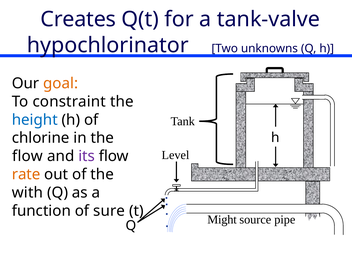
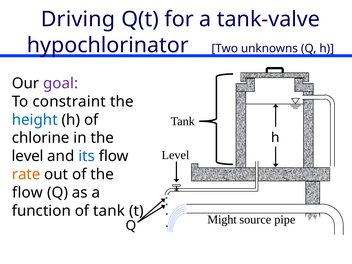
Creates: Creates -> Driving (78, 19)
goal colour: orange -> purple (61, 83)
flow: flow -> level (28, 156)
its colour: purple -> blue (87, 156)
with: with -> flow (27, 193)
of sure: sure -> tank (109, 211)
